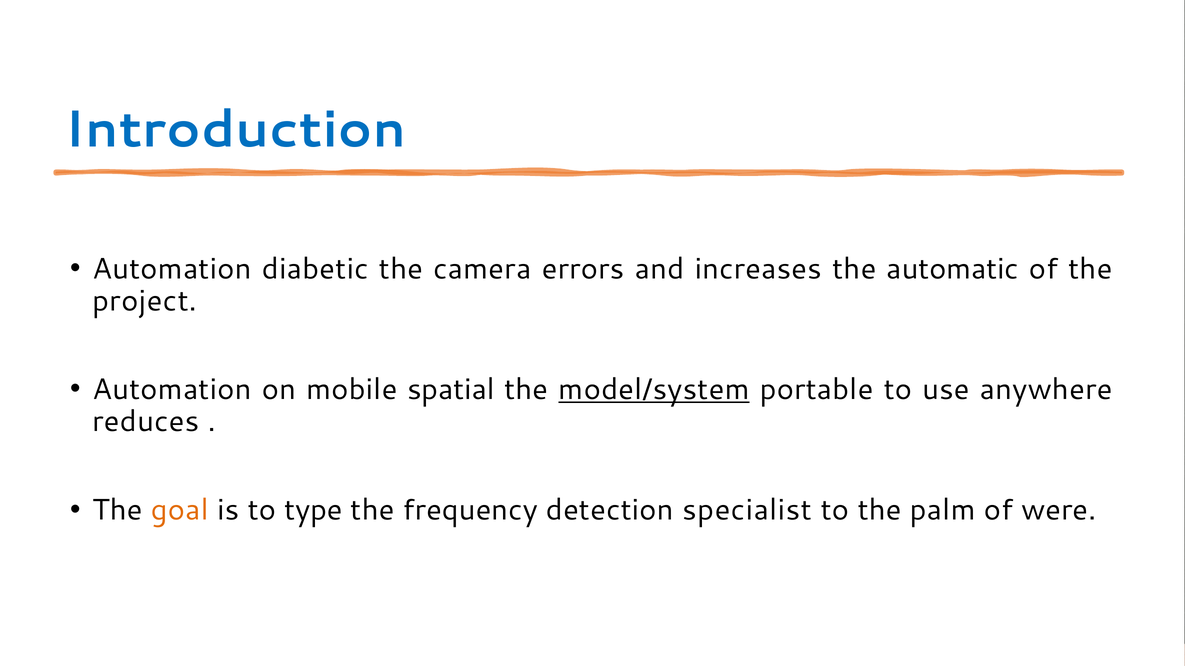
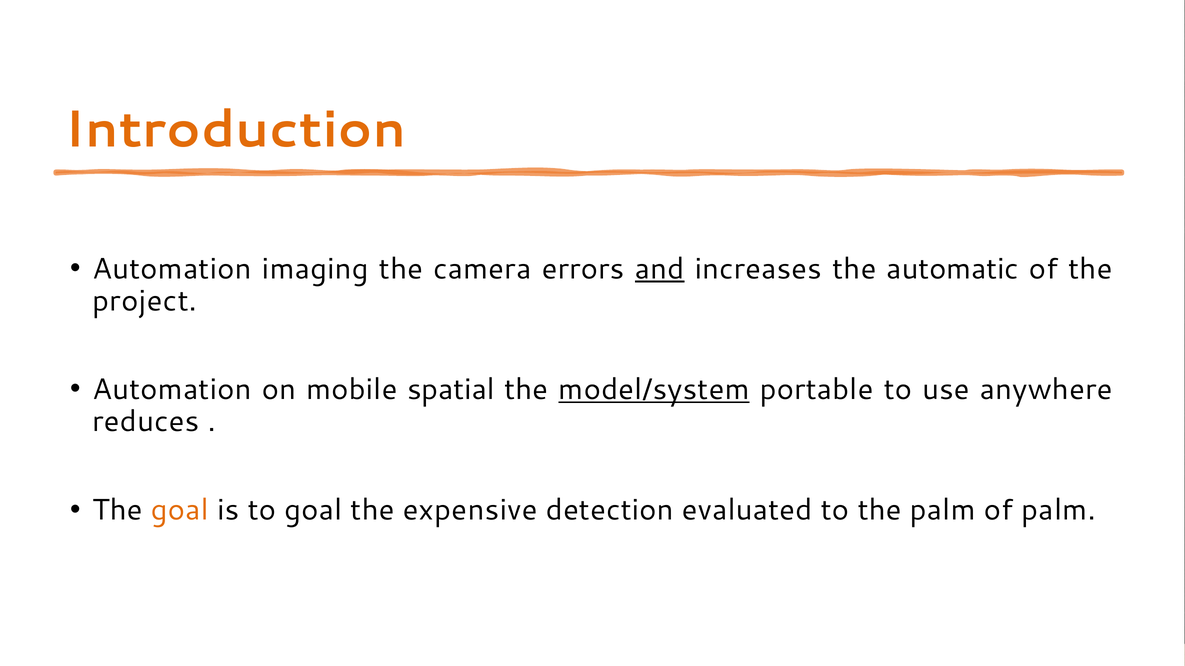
Introduction colour: blue -> orange (235, 130)
diabetic: diabetic -> imaging (315, 269)
and underline: none -> present (660, 269)
to type: type -> goal (313, 510)
frequency: frequency -> expensive (470, 510)
specialist: specialist -> evaluated (747, 510)
of were: were -> palm (1059, 510)
